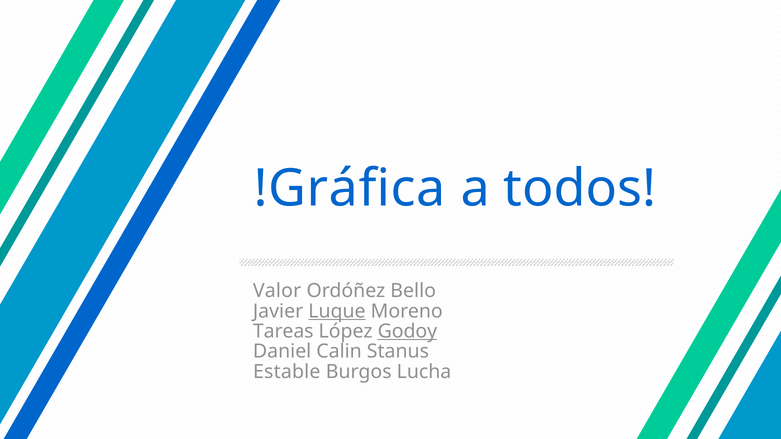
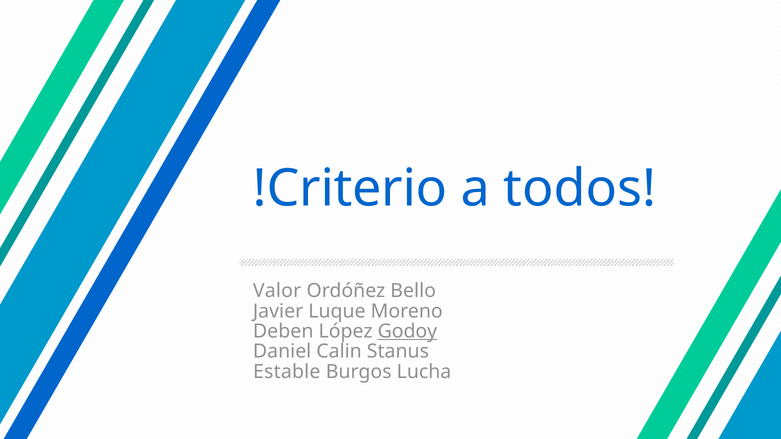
!Gráfica: !Gráfica -> !Criterio (350, 189)
Luque underline: present -> none (337, 311)
Tareas: Tareas -> Deben (283, 332)
